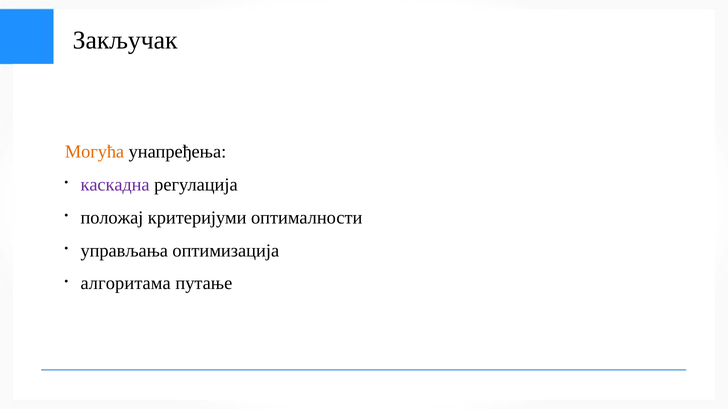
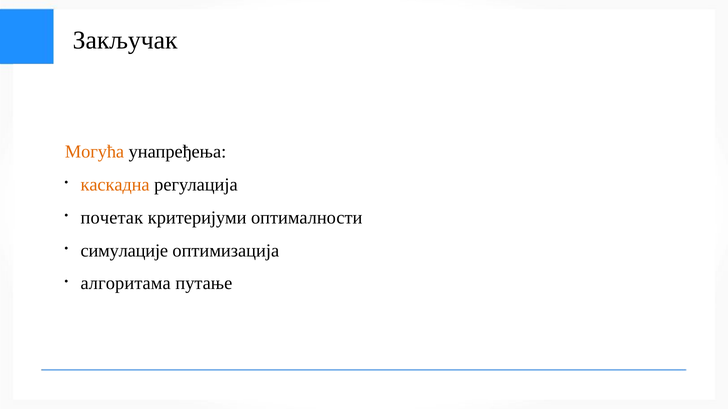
каскадна colour: purple -> orange (115, 185)
положај: положај -> почетак (112, 218)
управљања: управљања -> симулације (124, 251)
